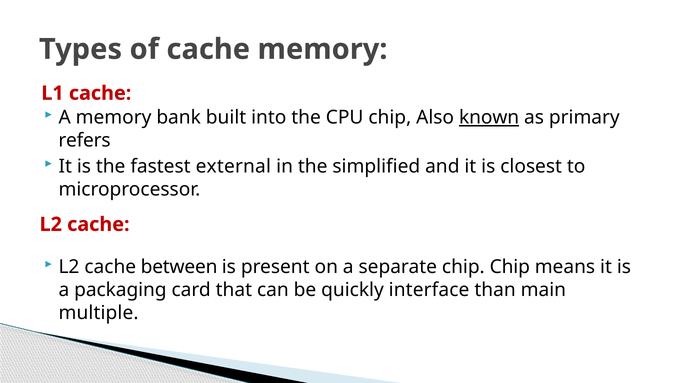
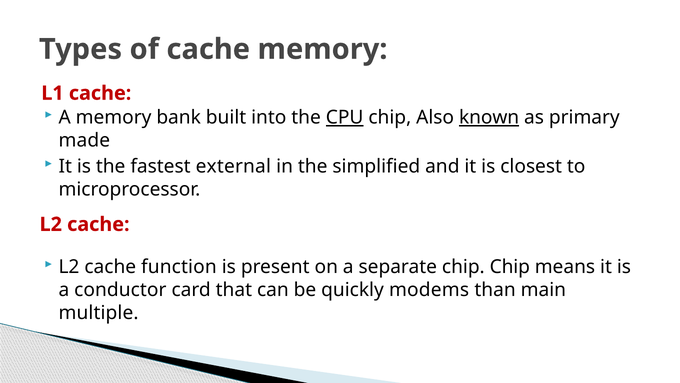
CPU underline: none -> present (345, 117)
refers: refers -> made (84, 140)
between: between -> function (179, 266)
packaging: packaging -> conductor (120, 289)
interface: interface -> modems (429, 289)
